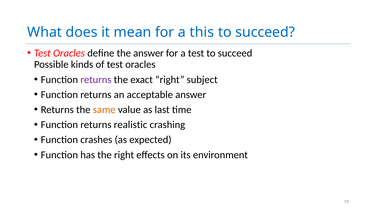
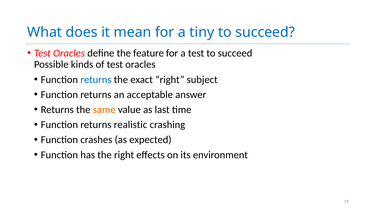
this: this -> tiny (202, 32)
the answer: answer -> feature (149, 53)
returns colour: purple -> blue (96, 80)
